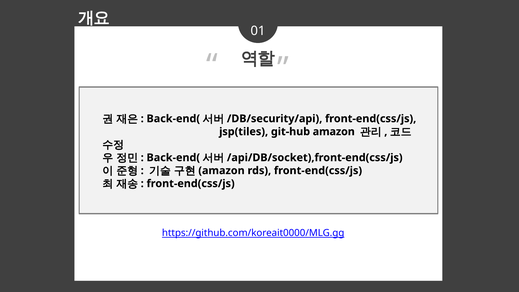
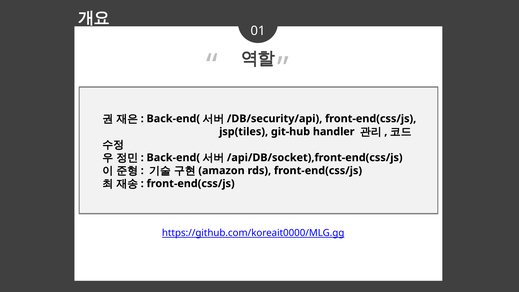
git-hub amazon: amazon -> handler (334, 132)
